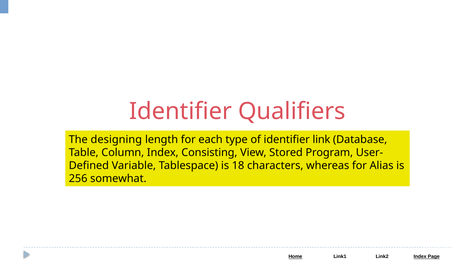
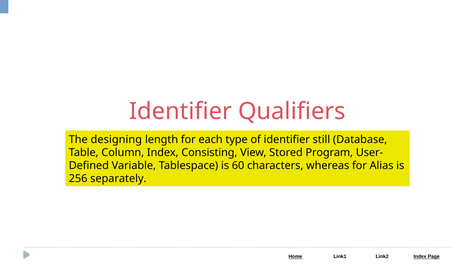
link: link -> still (321, 140)
18: 18 -> 60 (238, 166)
somewhat: somewhat -> separately (118, 179)
